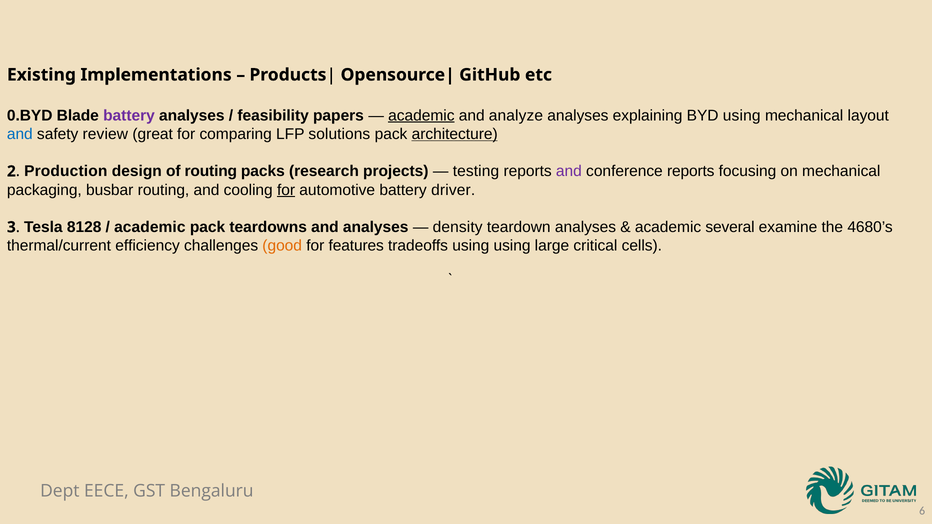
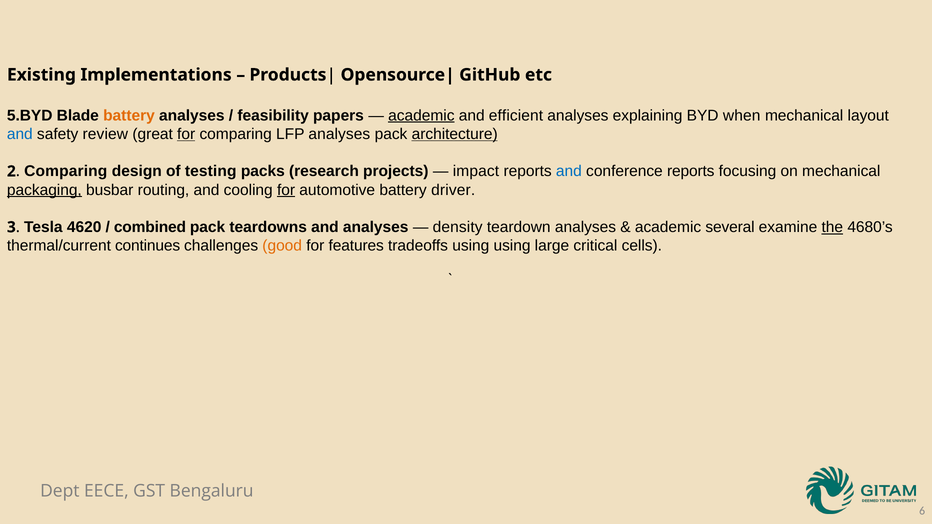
0.BYD: 0.BYD -> 5.BYD (30, 115)
battery colour: purple -> orange (129, 115)
analyze: analyze -> efficient (516, 115)
BYD using: using -> when (742, 115)
for underline: none -> present (186, 134)
LFP solutions: solutions -> analyses (339, 134)
2 Production: Production -> Comparing (66, 171)
of routing: routing -> testing (211, 171)
testing: testing -> impact (476, 171)
and colour: purple -> blue (569, 171)
packaging underline: none -> present (44, 190)
8128: 8128 -> 4620 (84, 227)
academic: academic -> combined (150, 227)
the underline: none -> present (832, 227)
efficiency: efficiency -> continues (148, 246)
